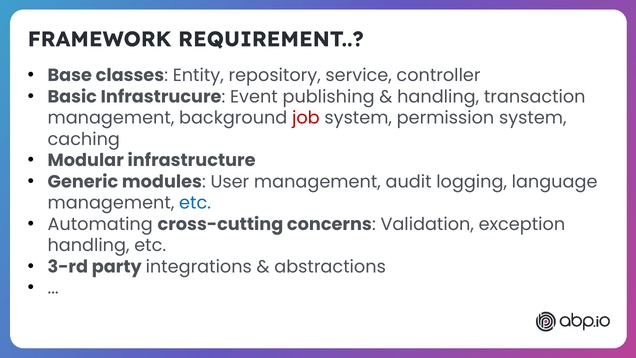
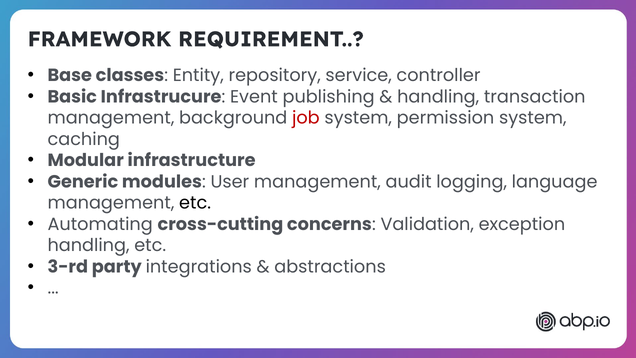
etc colour: blue -> black (195, 203)
